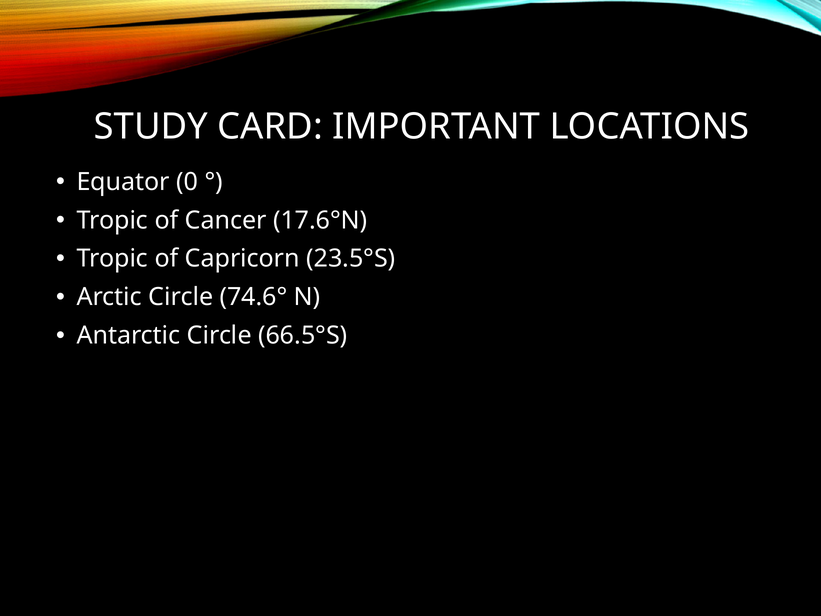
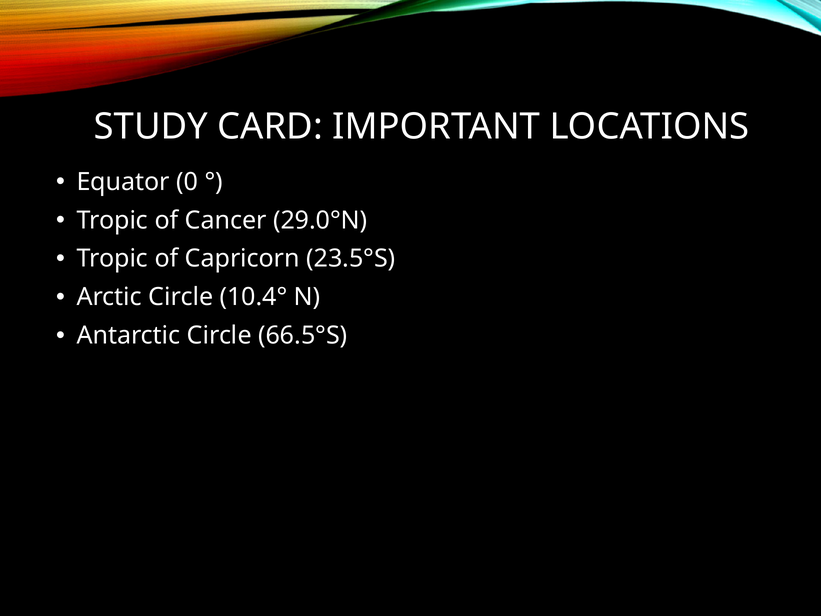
17.6°N: 17.6°N -> 29.0°N (320, 220)
74.6°: 74.6° -> 10.4° (254, 297)
